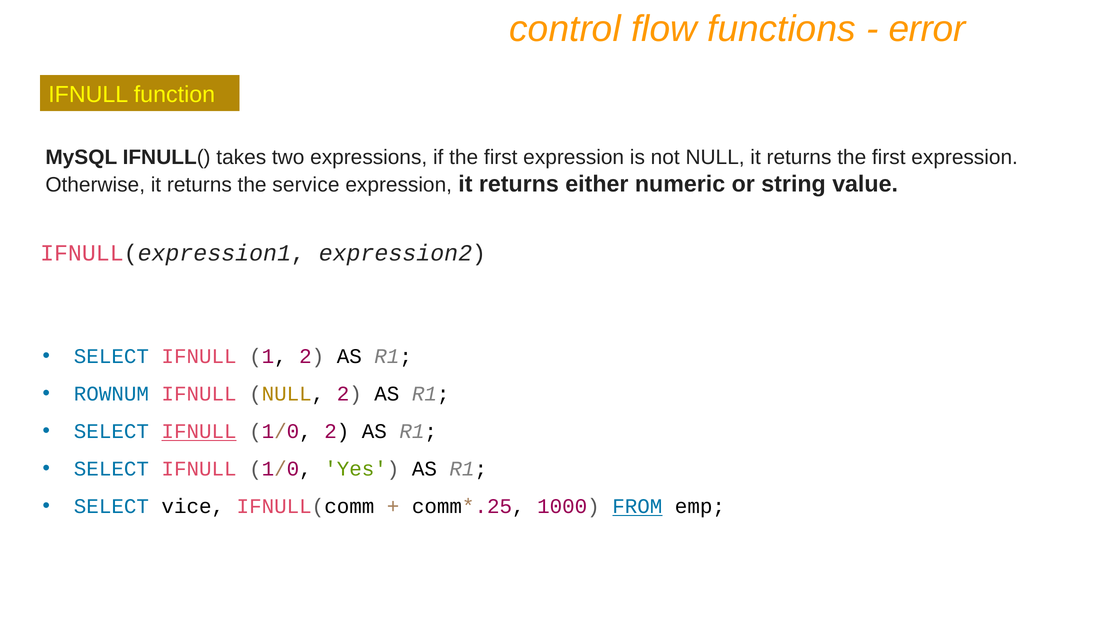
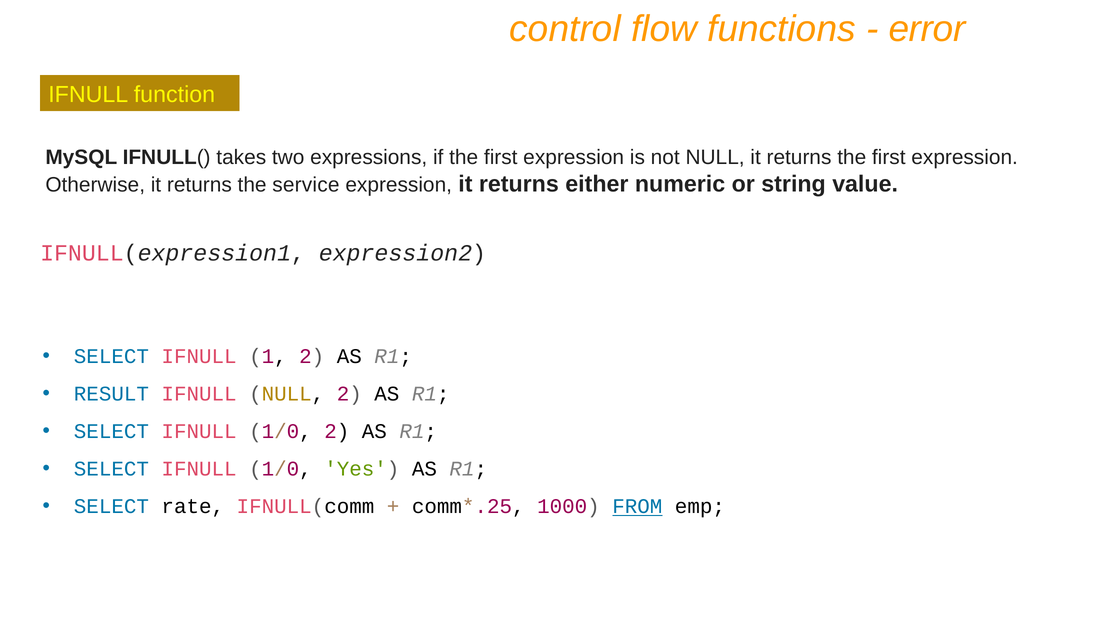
ROWNUM: ROWNUM -> RESULT (111, 394)
IFNULL underline: present -> none (199, 431)
vice: vice -> rate (193, 507)
